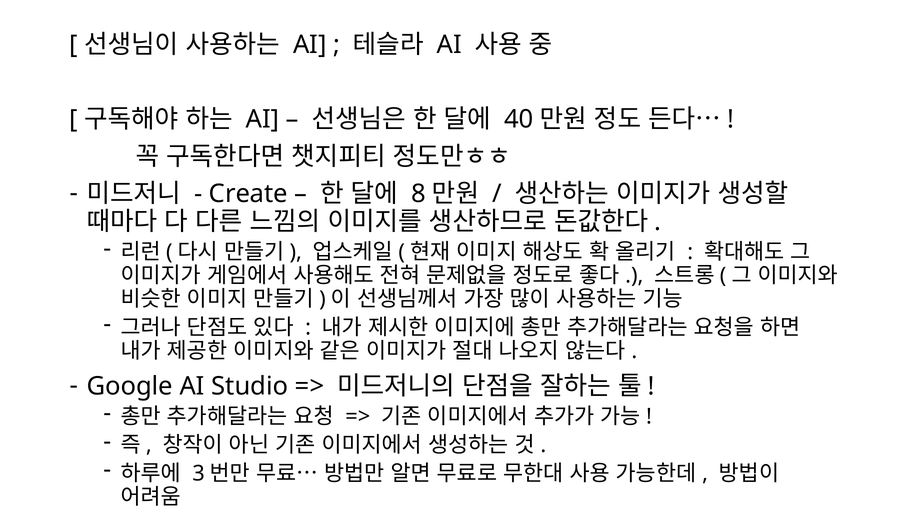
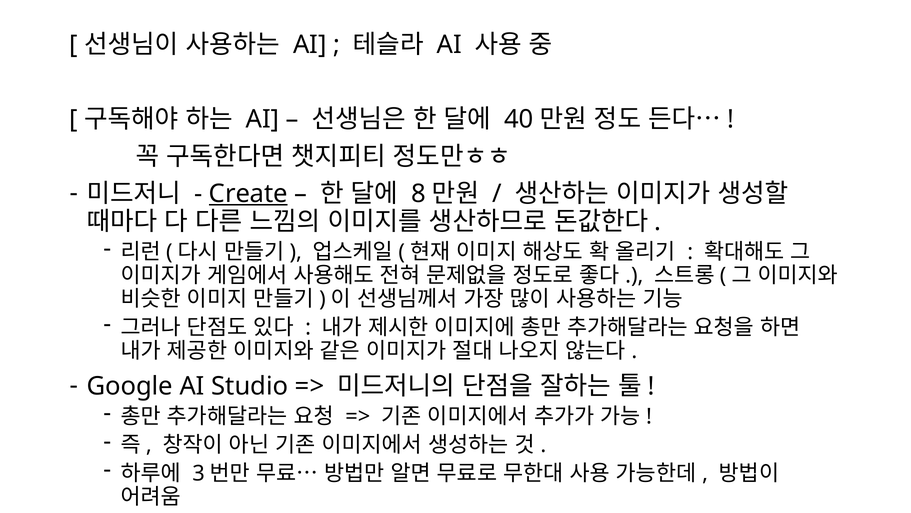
Create underline: none -> present (248, 194)
